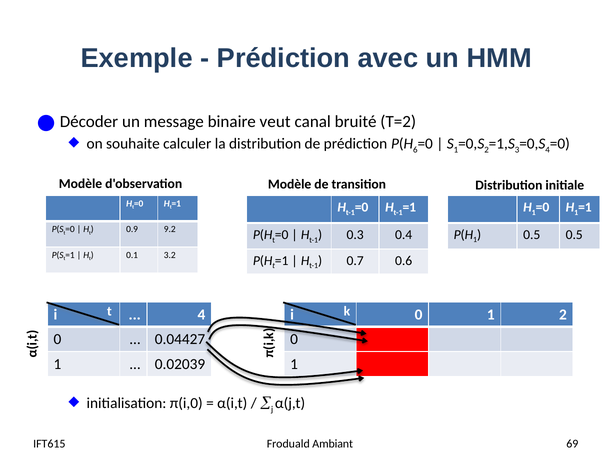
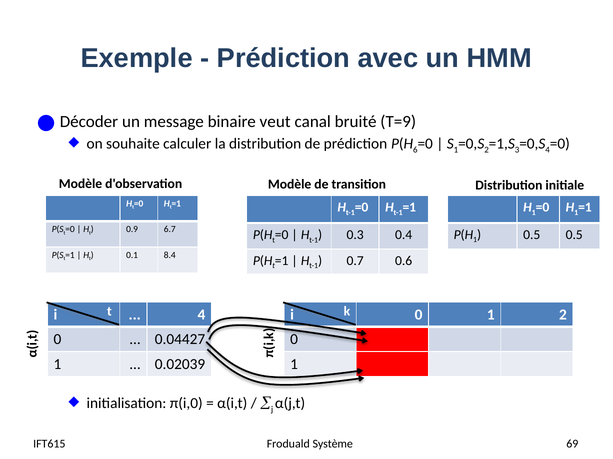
T=2: T=2 -> T=9 (398, 122)
9.2: 9.2 -> 6.7 (170, 230)
3.2: 3.2 -> 8.4 (170, 255)
Ambiant: Ambiant -> Système (333, 445)
